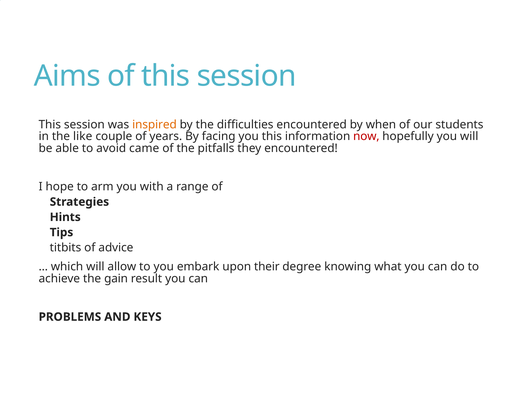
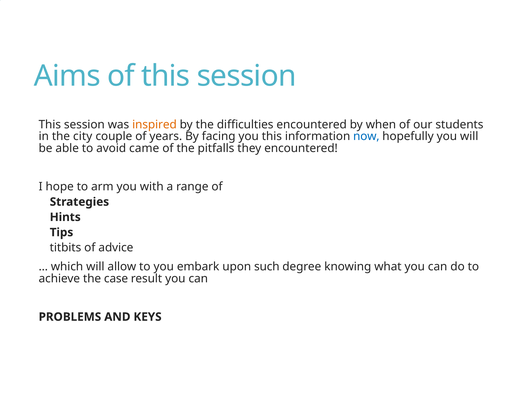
like: like -> city (83, 137)
now colour: red -> blue (366, 137)
their: their -> such (267, 267)
gain: gain -> case (116, 279)
